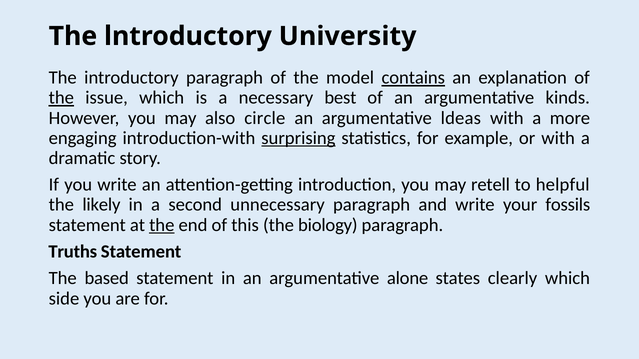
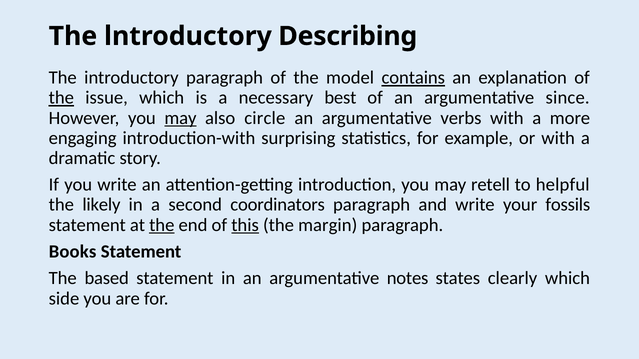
University: University -> Describing (348, 36)
kinds: kinds -> since (568, 98)
may underline: none -> present (180, 118)
ldeas: ldeas -> verbs (461, 118)
surprising underline: present -> none (298, 138)
unnecessary: unnecessary -> coordinators (278, 205)
this underline: none -> present (245, 225)
biology: biology -> margin (328, 225)
Truths: Truths -> Books (73, 252)
alone: alone -> notes (408, 279)
